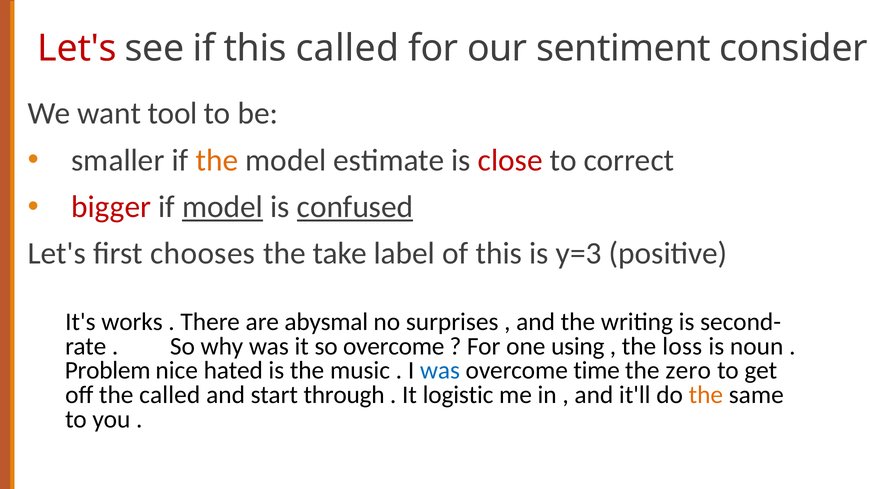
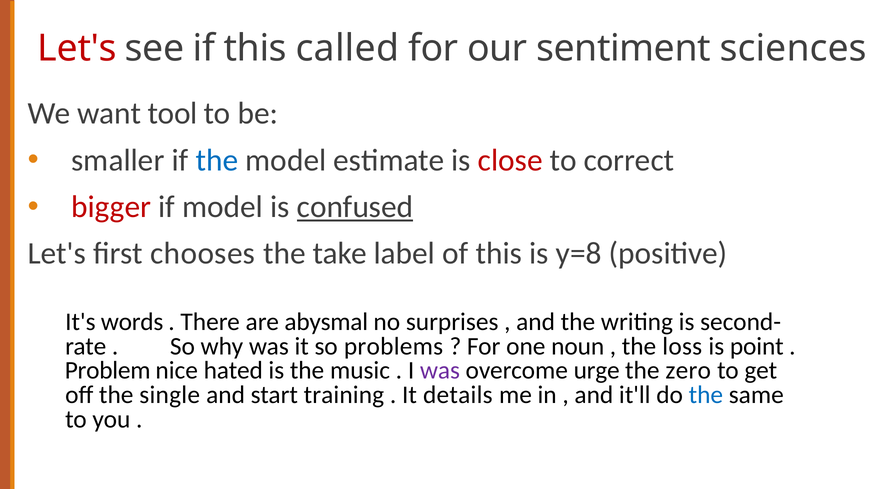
consider: consider -> sciences (793, 49)
the colour: orange -> blue (217, 160)
model underline: present -> none (223, 207)
y=3: y=3 -> y=8 (579, 254)
works: works -> words (132, 322)
so overcome: overcome -> problems (394, 346)
using: using -> noun (578, 346)
noun: noun -> point (757, 346)
was colour: blue -> purple (440, 371)
time: time -> urge (597, 371)
the called: called -> single (170, 395)
through: through -> training (344, 395)
logistic: logistic -> details (458, 395)
the colour: orange -> blue (706, 395)
